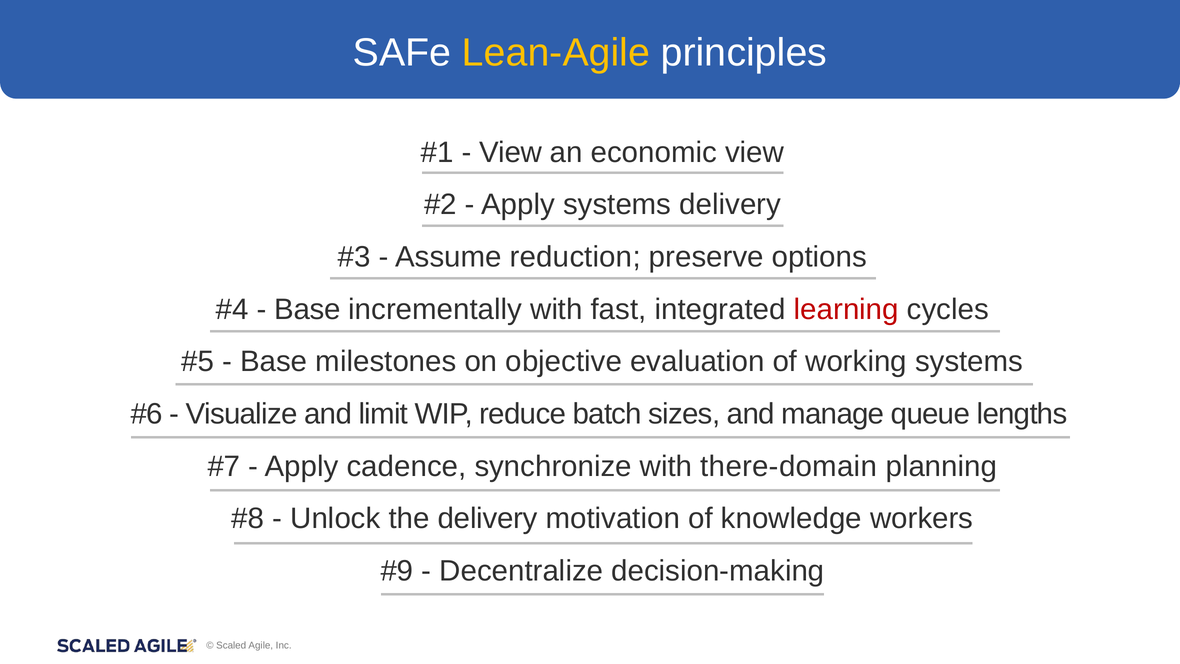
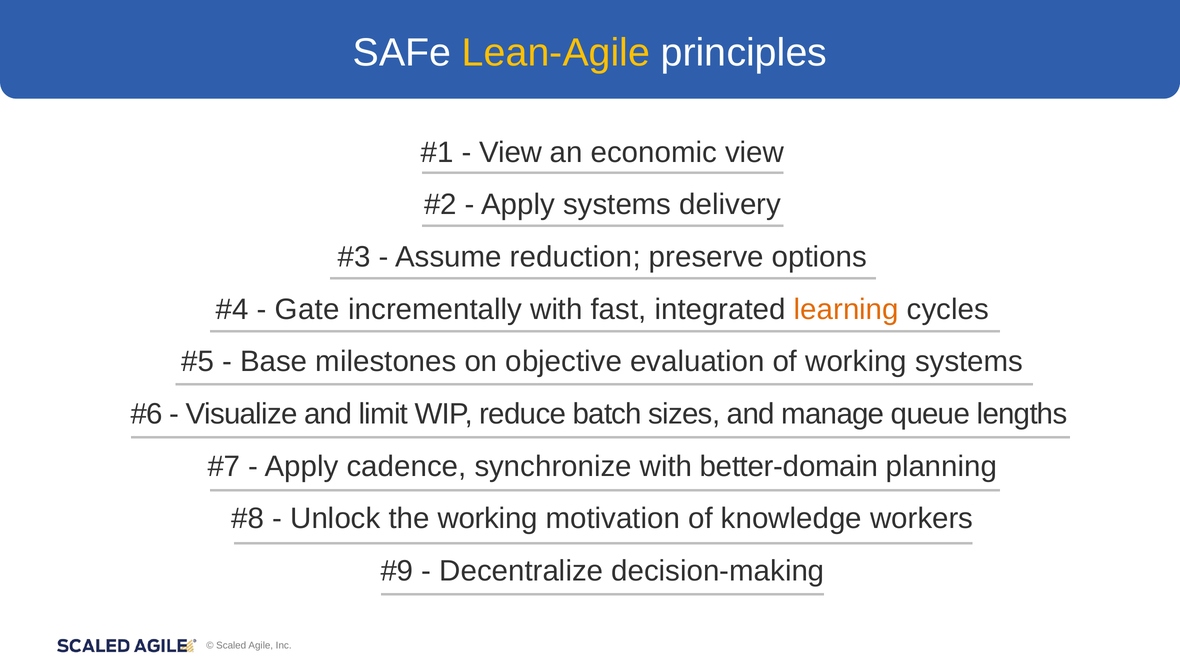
Base: Base -> Gate (307, 309)
learning colour: red -> orange (846, 309)
there-domain: there-domain -> better-domain (789, 466)
the delivery: delivery -> working (488, 518)
